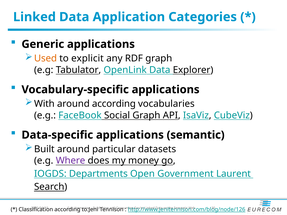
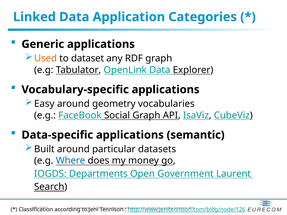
explicit: explicit -> dataset (88, 58)
With: With -> Easy (44, 104)
around according: according -> geometry (114, 104)
Where colour: purple -> blue (71, 161)
